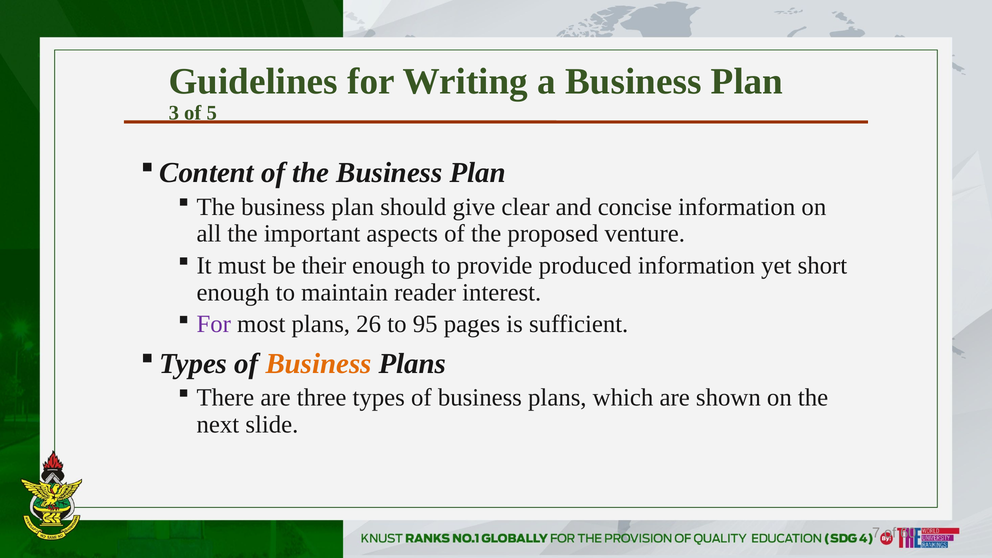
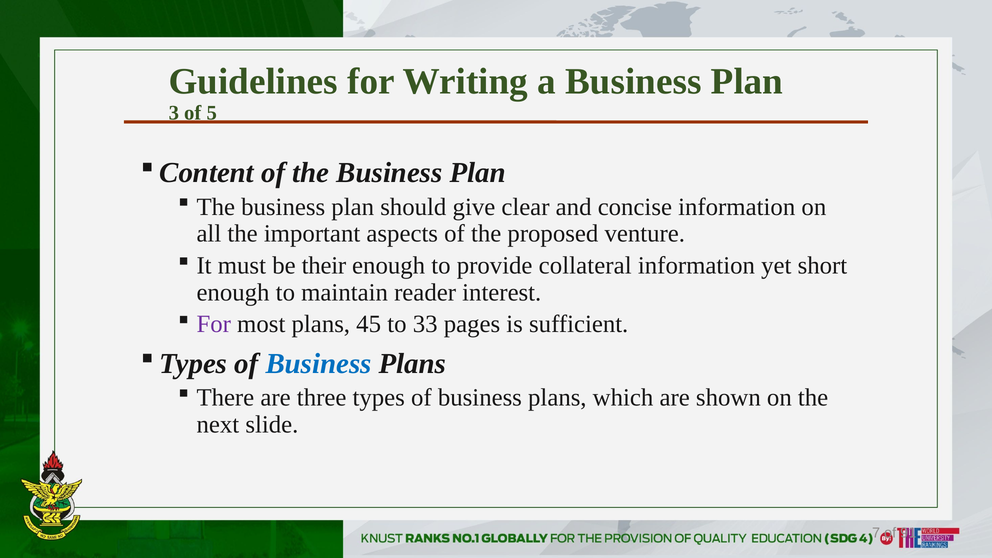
produced: produced -> collateral (585, 266)
26: 26 -> 45 (369, 324)
95: 95 -> 33 (425, 324)
Business colour: orange -> blue (319, 364)
60: 60 -> 91 (908, 533)
